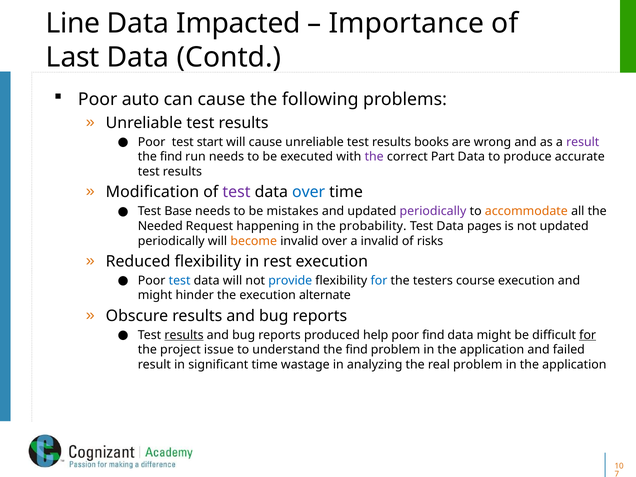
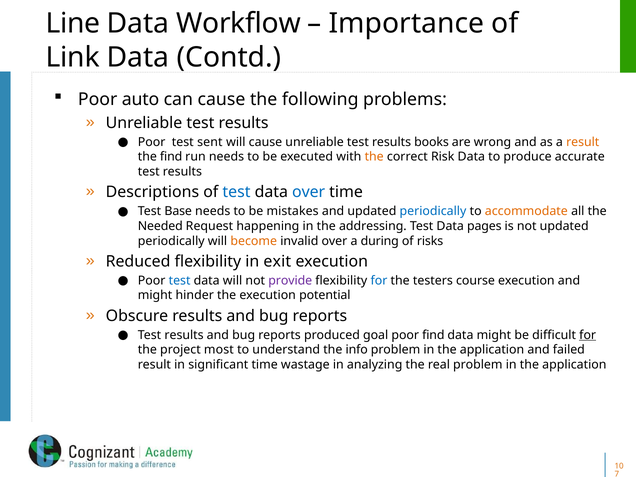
Impacted: Impacted -> Workflow (238, 24)
Last: Last -> Link (73, 57)
start: start -> sent (210, 142)
result colour: purple -> orange (583, 142)
the colour: purple -> orange (374, 157)
Part: Part -> Risk (443, 157)
Modification: Modification -> Descriptions (152, 192)
test colour: purple -> blue (237, 192)
periodically colour: purple -> blue (433, 211)
probability: probability -> addressing (373, 226)
a invalid: invalid -> during (380, 241)
rest: rest -> exit (277, 261)
provide colour: blue -> purple (290, 281)
alternate: alternate -> potential (325, 295)
results underline: present -> none (184, 335)
help: help -> goal (376, 335)
issue: issue -> most (219, 350)
understand the find: find -> info (357, 350)
